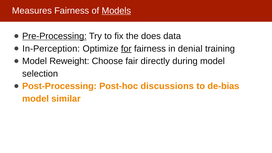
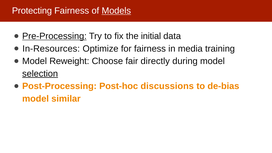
Measures: Measures -> Protecting (32, 11)
does: does -> initial (151, 36)
In-Perception: In-Perception -> In-Resources (51, 49)
for underline: present -> none (126, 49)
denial: denial -> media (190, 49)
selection underline: none -> present (40, 74)
